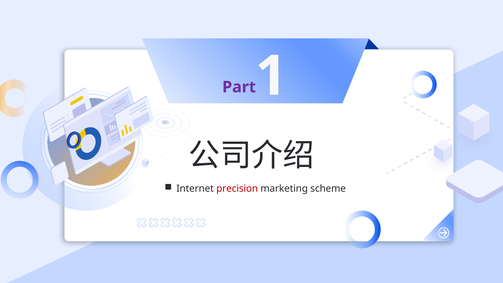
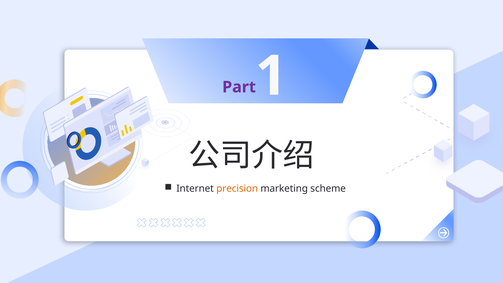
precision colour: red -> orange (237, 189)
